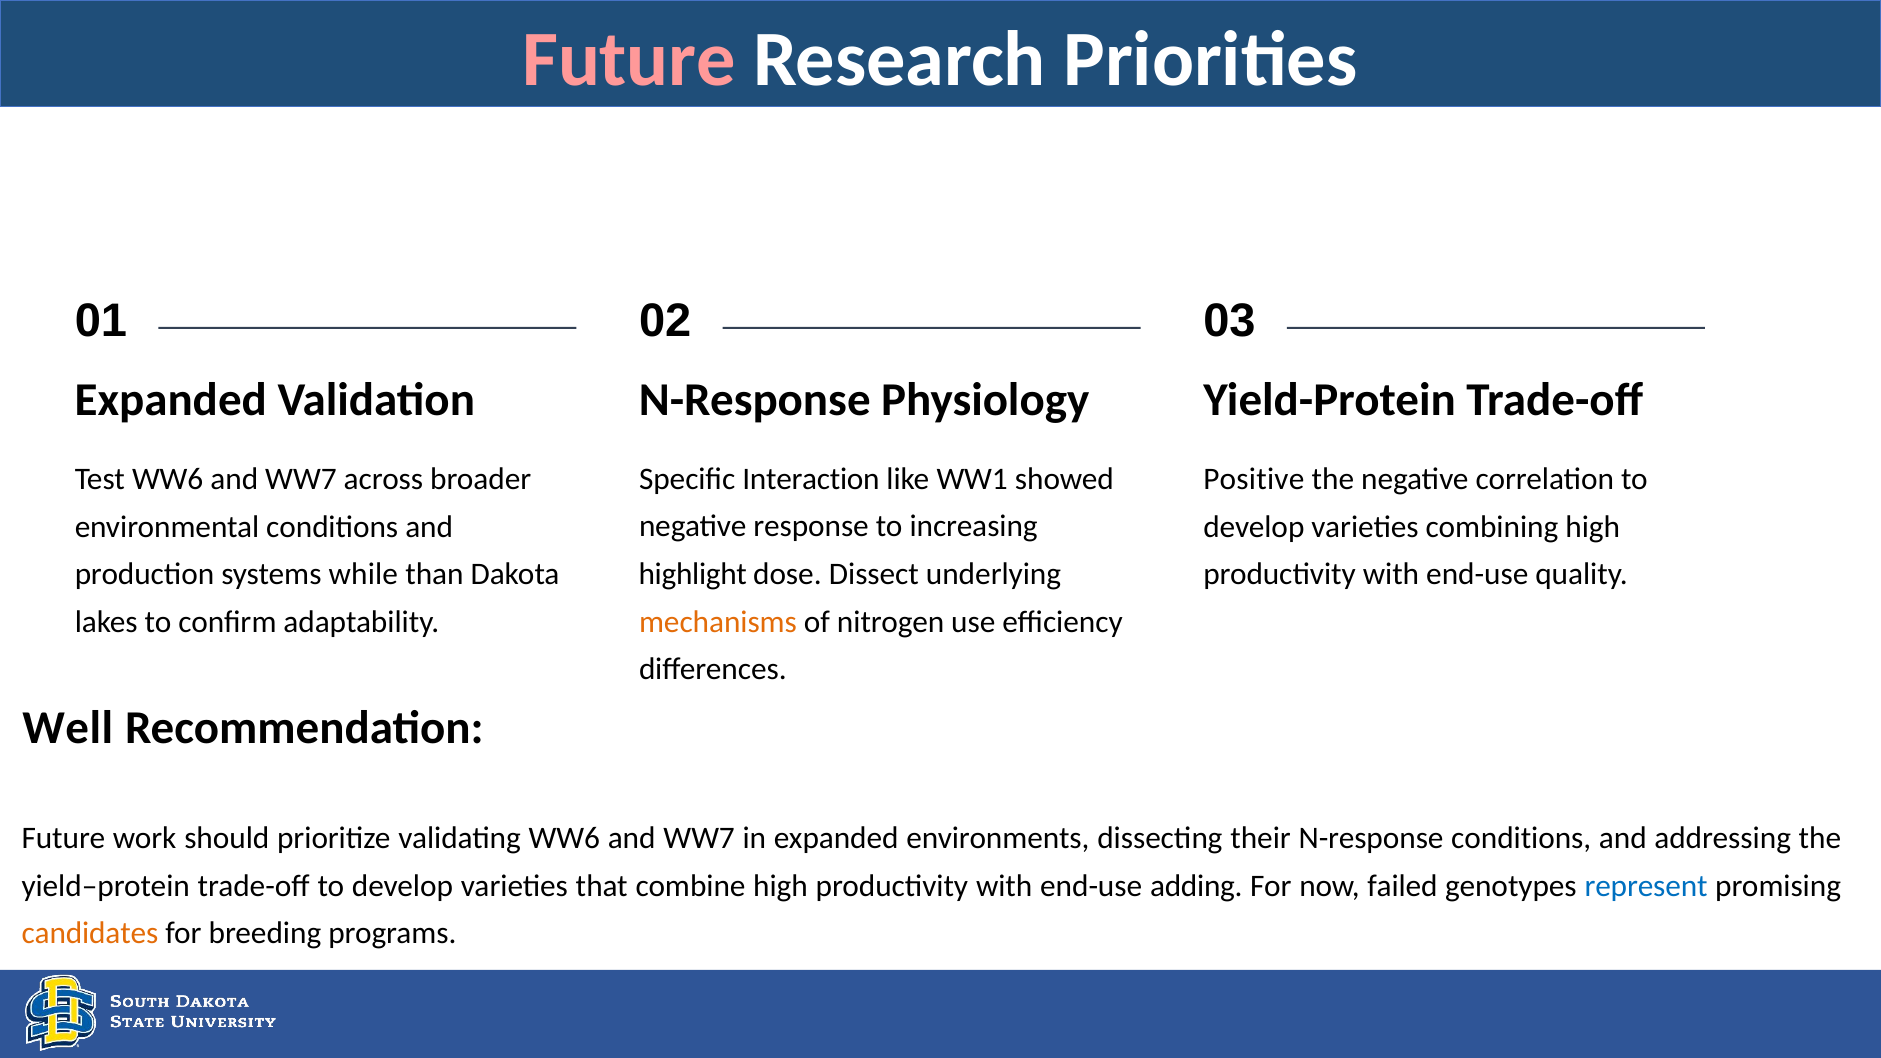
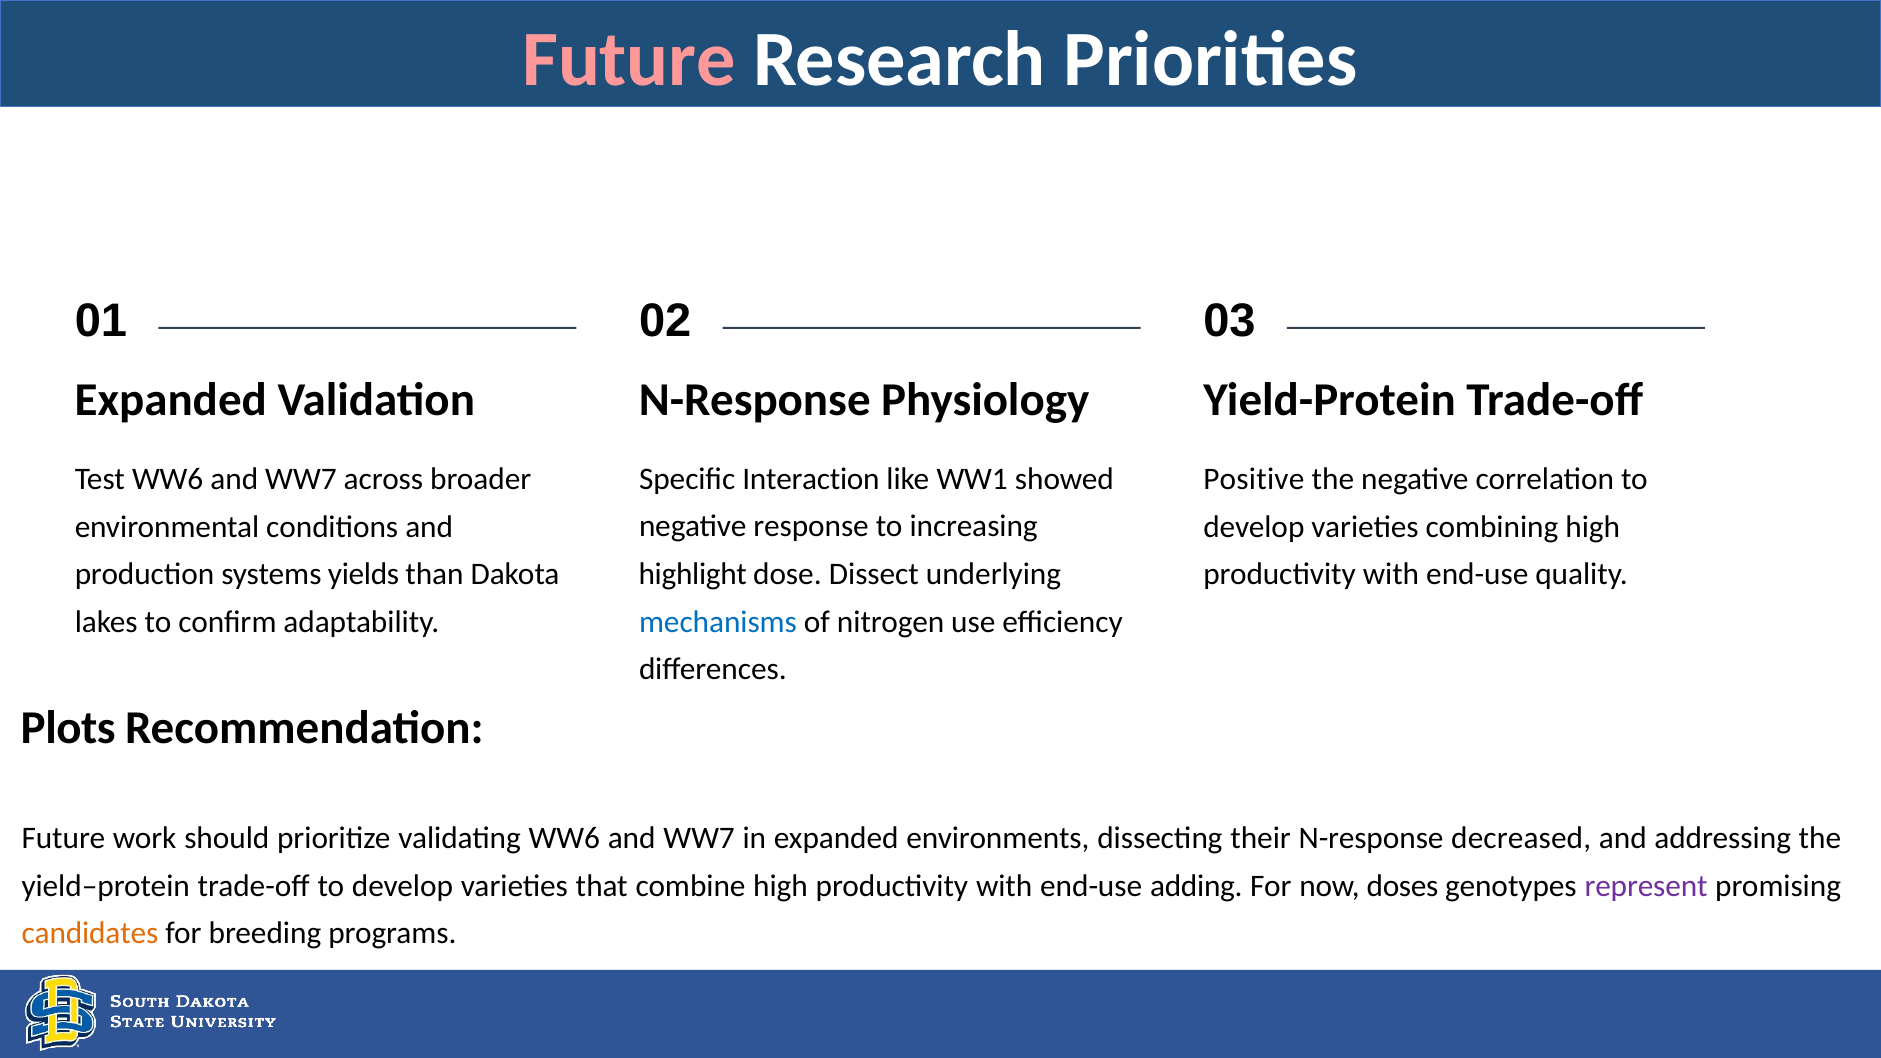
while: while -> yields (364, 574)
mechanisms colour: orange -> blue (718, 622)
Well: Well -> Plots (68, 728)
N-response conditions: conditions -> decreased (1521, 838)
failed: failed -> doses (1403, 886)
represent colour: blue -> purple (1646, 886)
